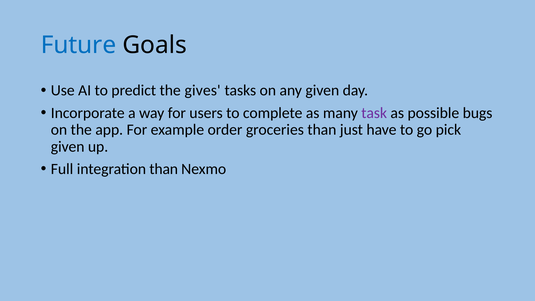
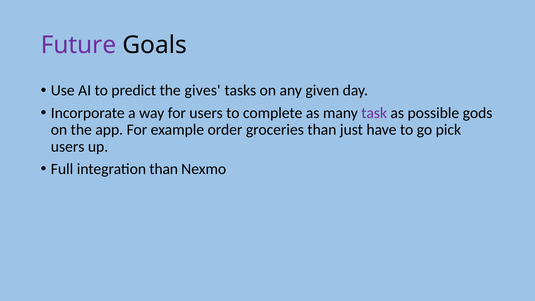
Future colour: blue -> purple (78, 45)
bugs: bugs -> gods (478, 113)
given: given -> users (68, 147)
